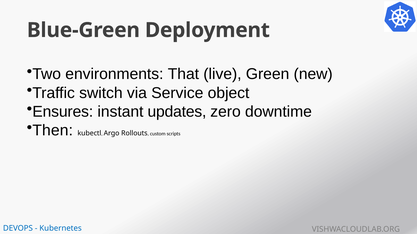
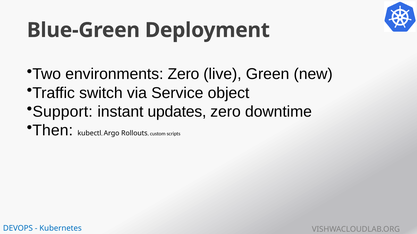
environments That: That -> Zero (183, 74)
Ensures: Ensures -> Support (63, 112)
